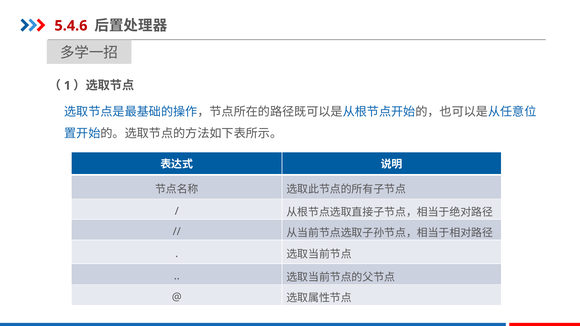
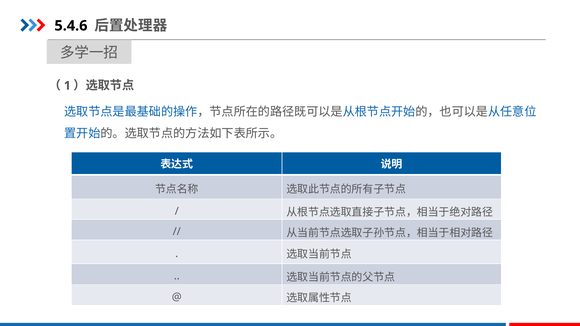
5.4.6 colour: red -> black (71, 26)
